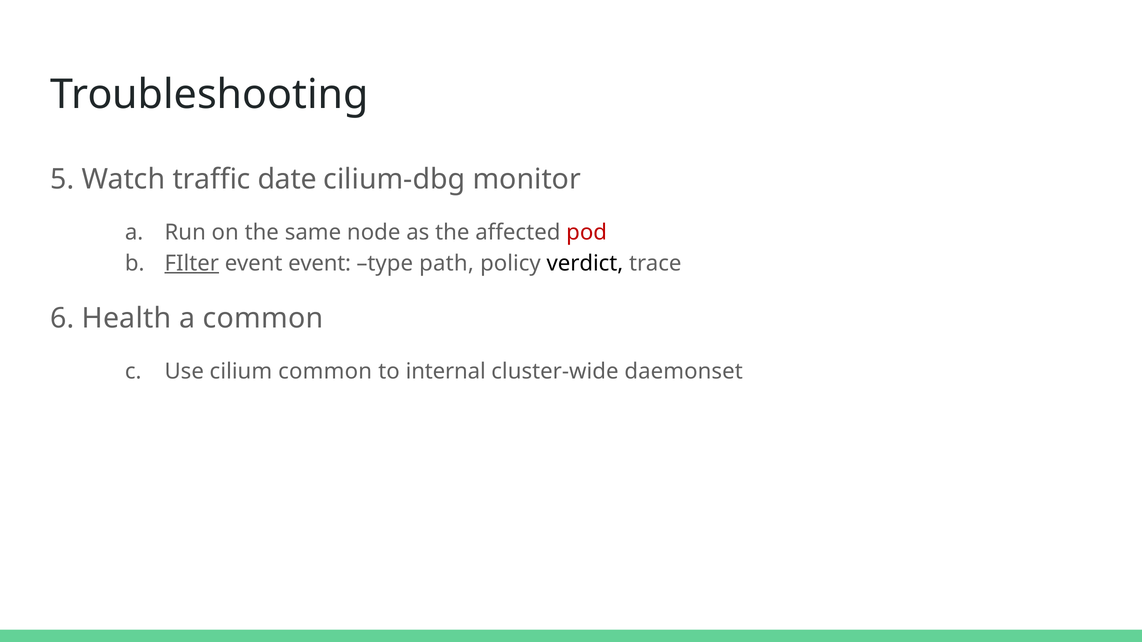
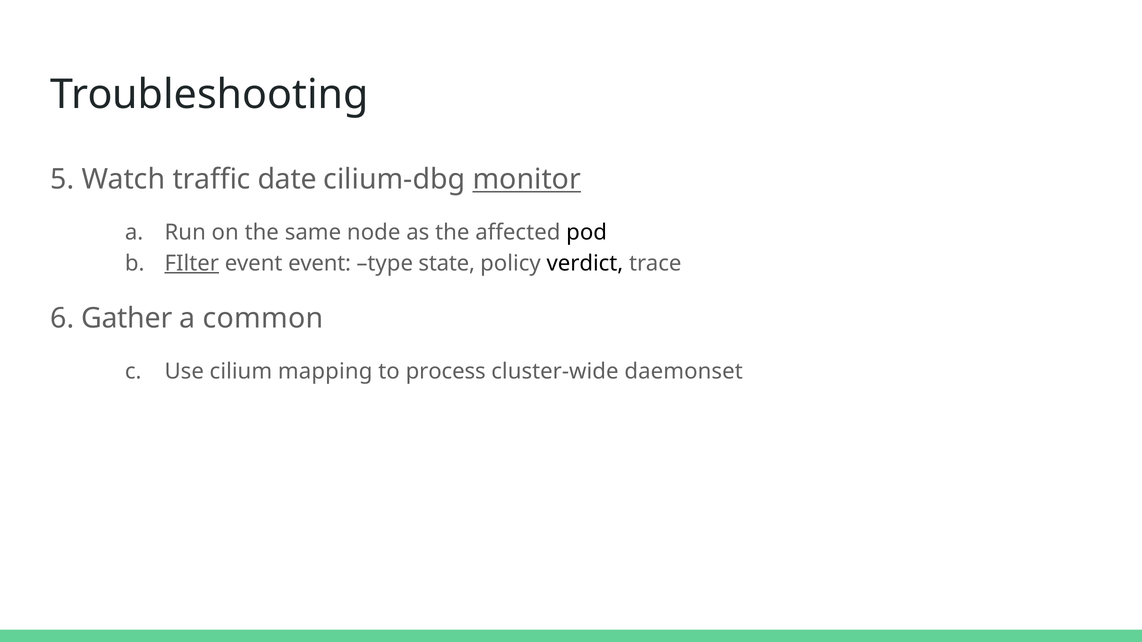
monitor underline: none -> present (527, 180)
pod colour: red -> black (587, 233)
path: path -> state (447, 263)
Health: Health -> Gather (127, 318)
cilium common: common -> mapping (325, 372)
internal: internal -> process (446, 372)
